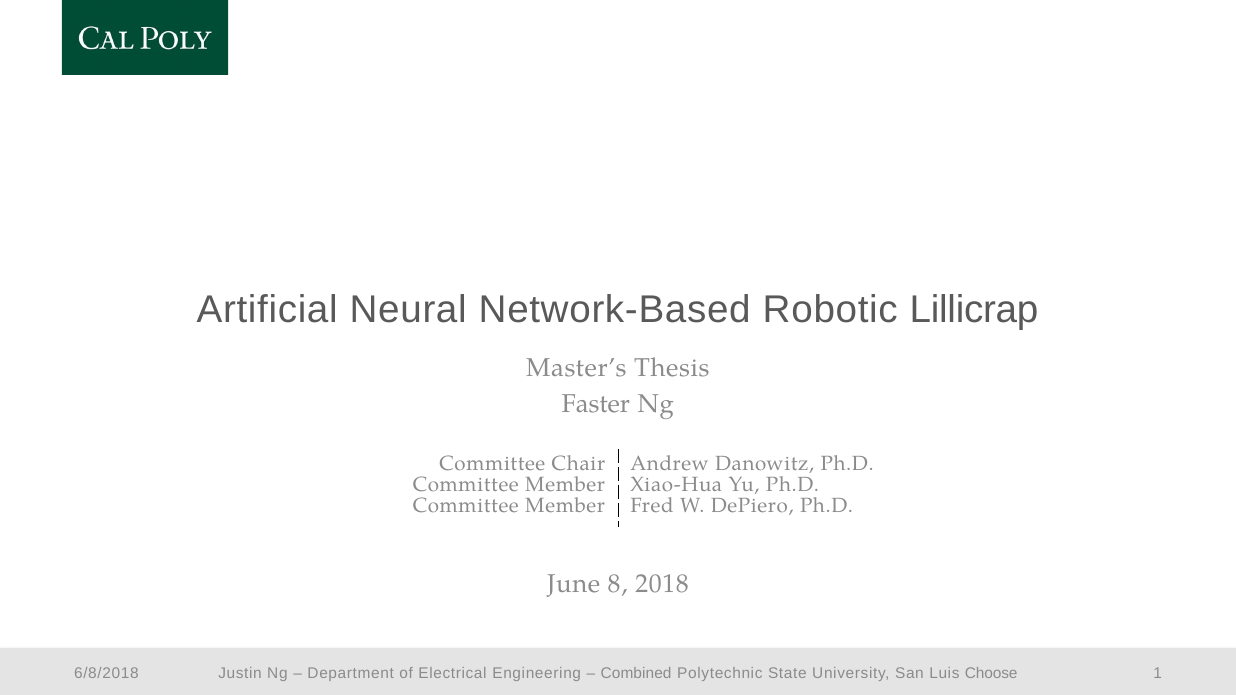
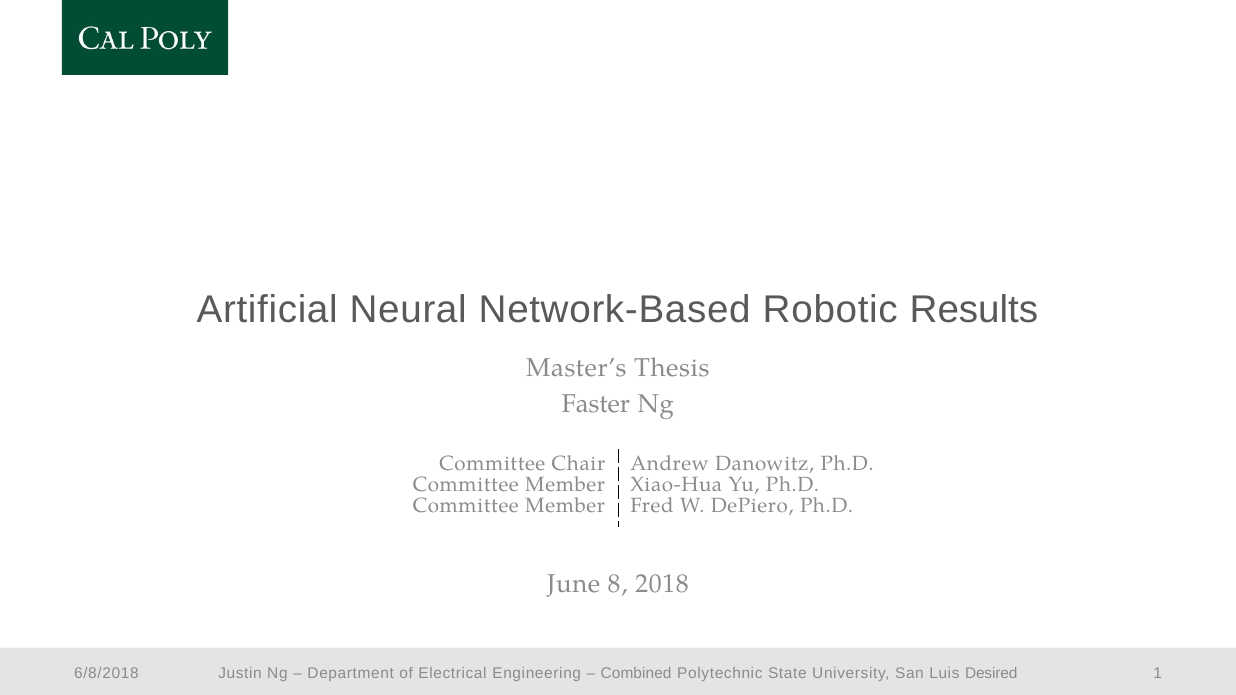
Lillicrap: Lillicrap -> Results (974, 310)
Choose: Choose -> Desired (991, 674)
